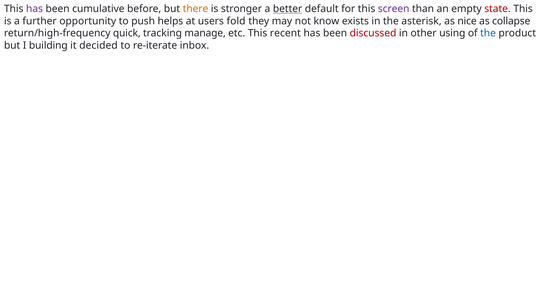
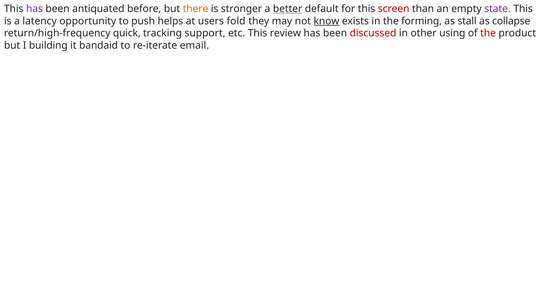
cumulative: cumulative -> antiquated (98, 9)
screen colour: purple -> red (394, 9)
state colour: red -> purple (497, 9)
further: further -> latency (40, 21)
know underline: none -> present (326, 21)
asterisk: asterisk -> forming (422, 21)
nice: nice -> stall (467, 21)
manage: manage -> support (205, 33)
recent: recent -> review (285, 33)
the colour: blue -> red (488, 33)
decided: decided -> bandaid (99, 45)
inbox: inbox -> email (194, 45)
